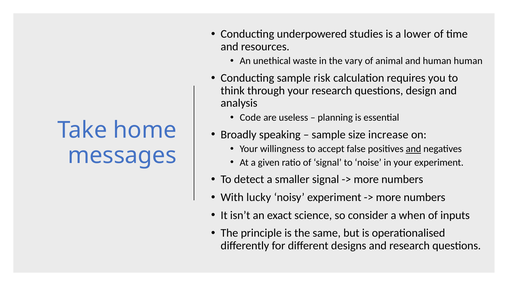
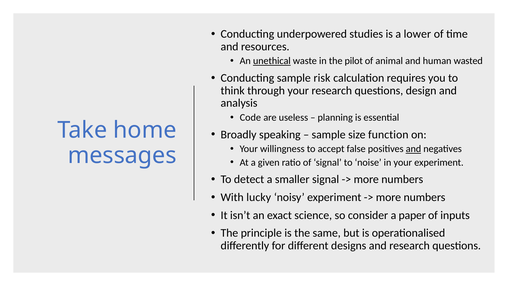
unethical underline: none -> present (272, 61)
vary: vary -> pilot (354, 61)
human human: human -> wasted (468, 61)
increase: increase -> function (388, 134)
when: when -> paper (412, 215)
